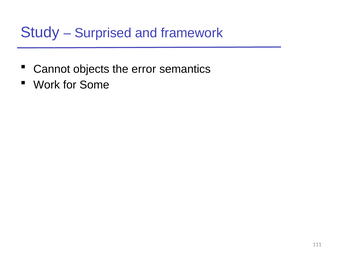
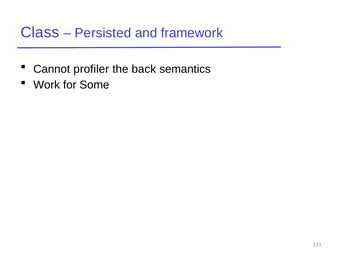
Study: Study -> Class (40, 32)
Surprised: Surprised -> Persisted (103, 33)
objects: objects -> profiler (91, 69)
error: error -> back (144, 69)
